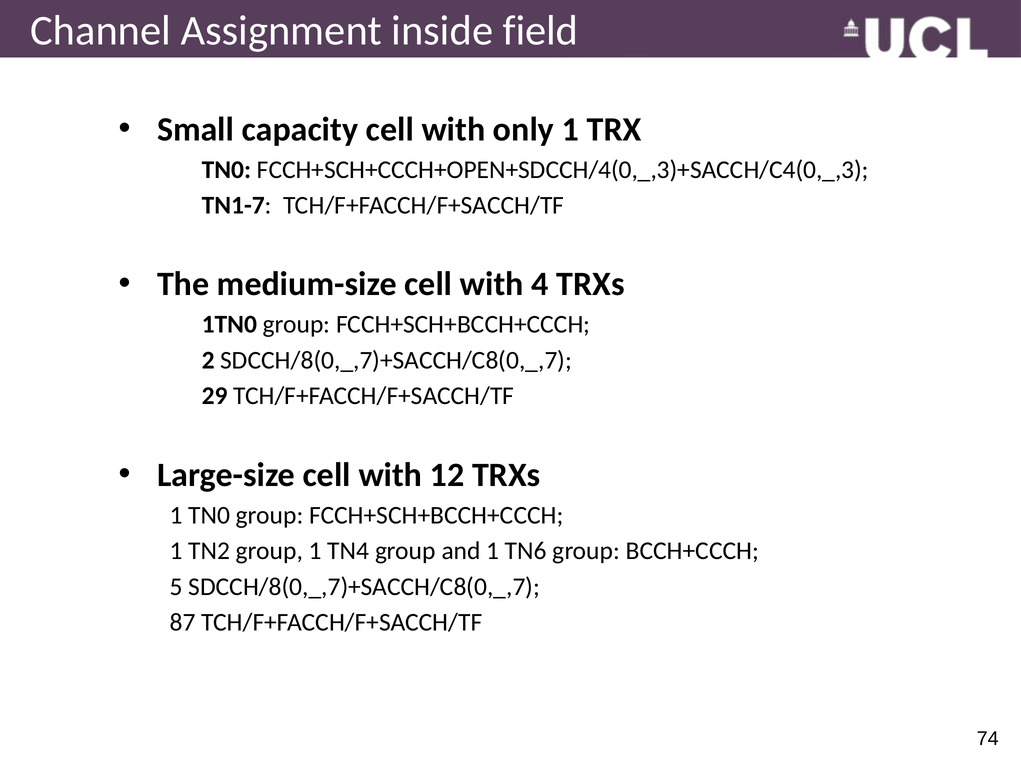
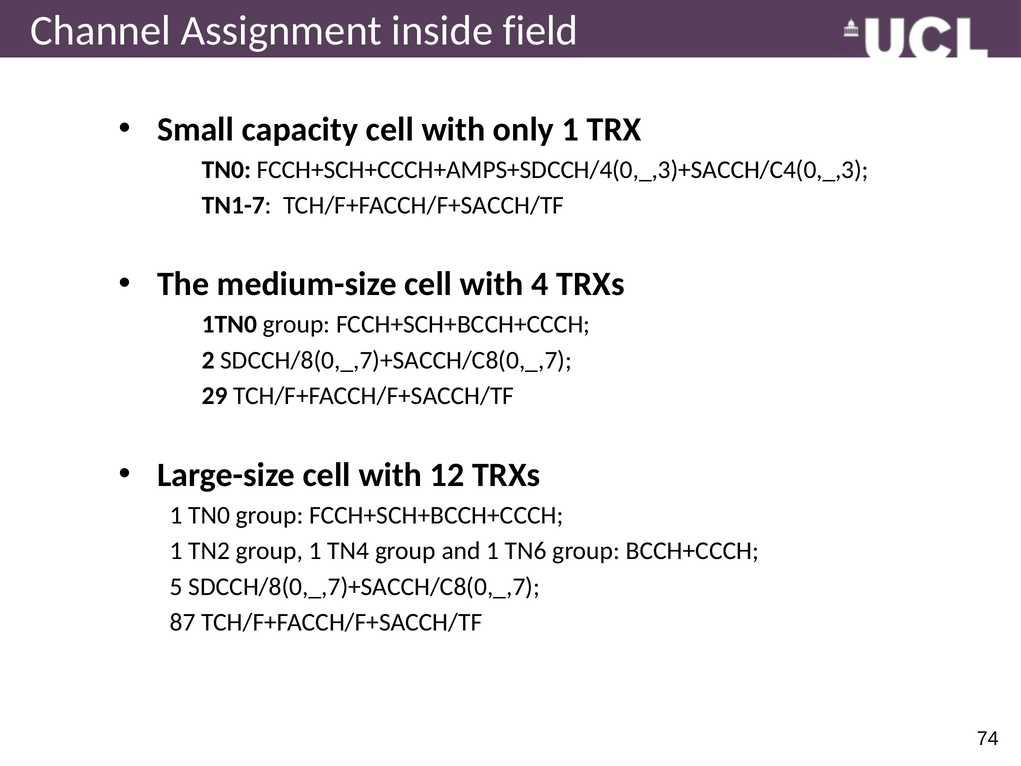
FCCH+SCH+CCCH+OPEN+SDCCH/4(0,_,3)+SACCH/C4(0,_,3: FCCH+SCH+CCCH+OPEN+SDCCH/4(0,_,3)+SACCH/C4(0,_,3 -> FCCH+SCH+CCCH+AMPS+SDCCH/4(0,_,3)+SACCH/C4(0,_,3 (563, 170)
